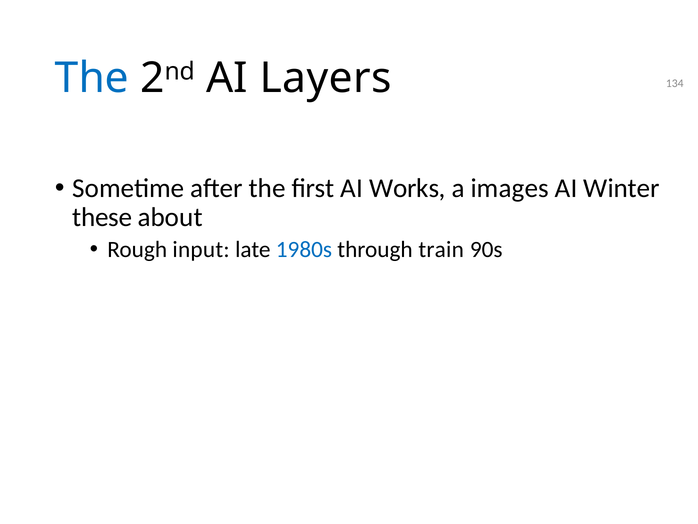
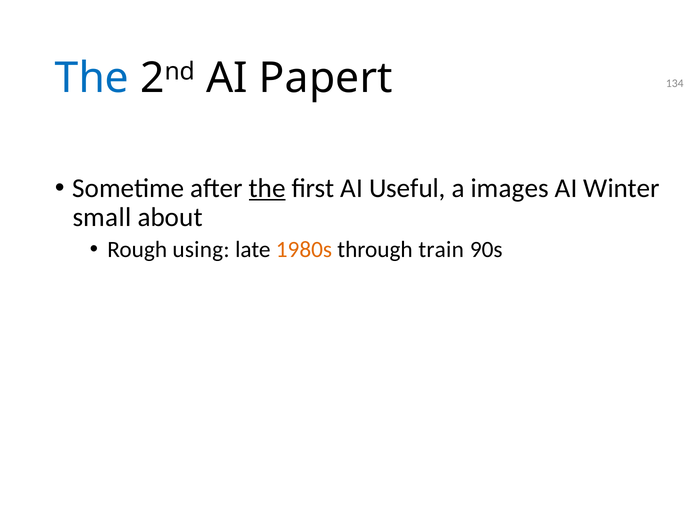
Layers: Layers -> Papert (326, 78)
the underline: none -> present (267, 188)
Works: Works -> Useful (407, 188)
these: these -> small (102, 217)
input: input -> using (201, 249)
1980s colour: blue -> orange (304, 249)
